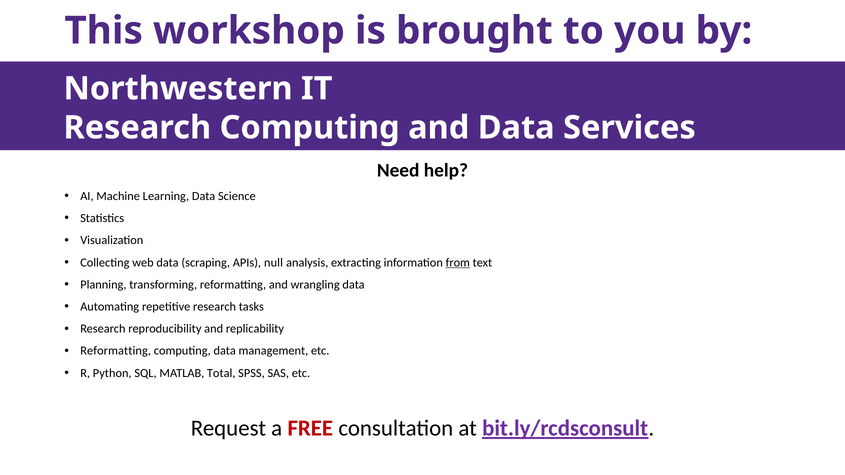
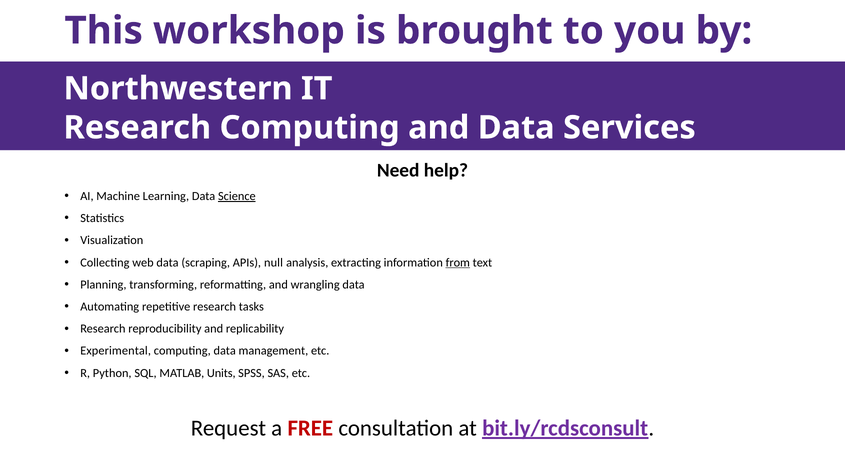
Science underline: none -> present (237, 196)
Reformatting: Reformatting -> Experimental (116, 351)
Total: Total -> Units (221, 373)
